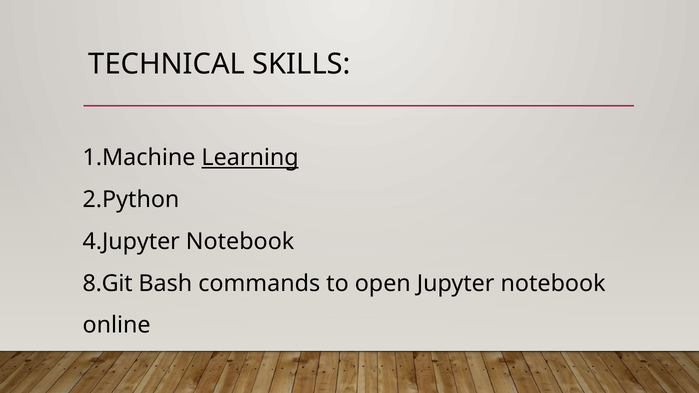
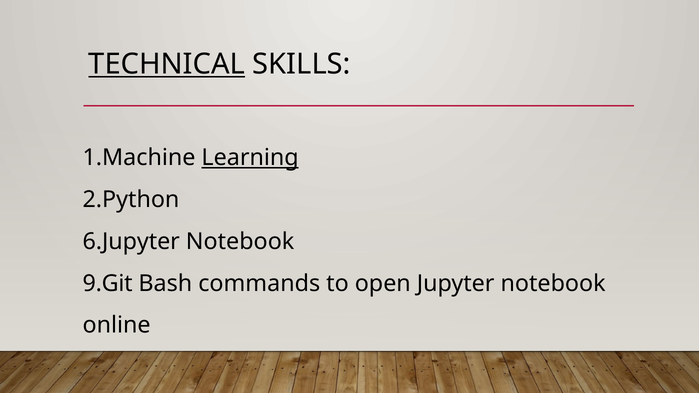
TECHNICAL underline: none -> present (167, 64)
4.Jupyter: 4.Jupyter -> 6.Jupyter (131, 242)
8.Git: 8.Git -> 9.Git (108, 283)
